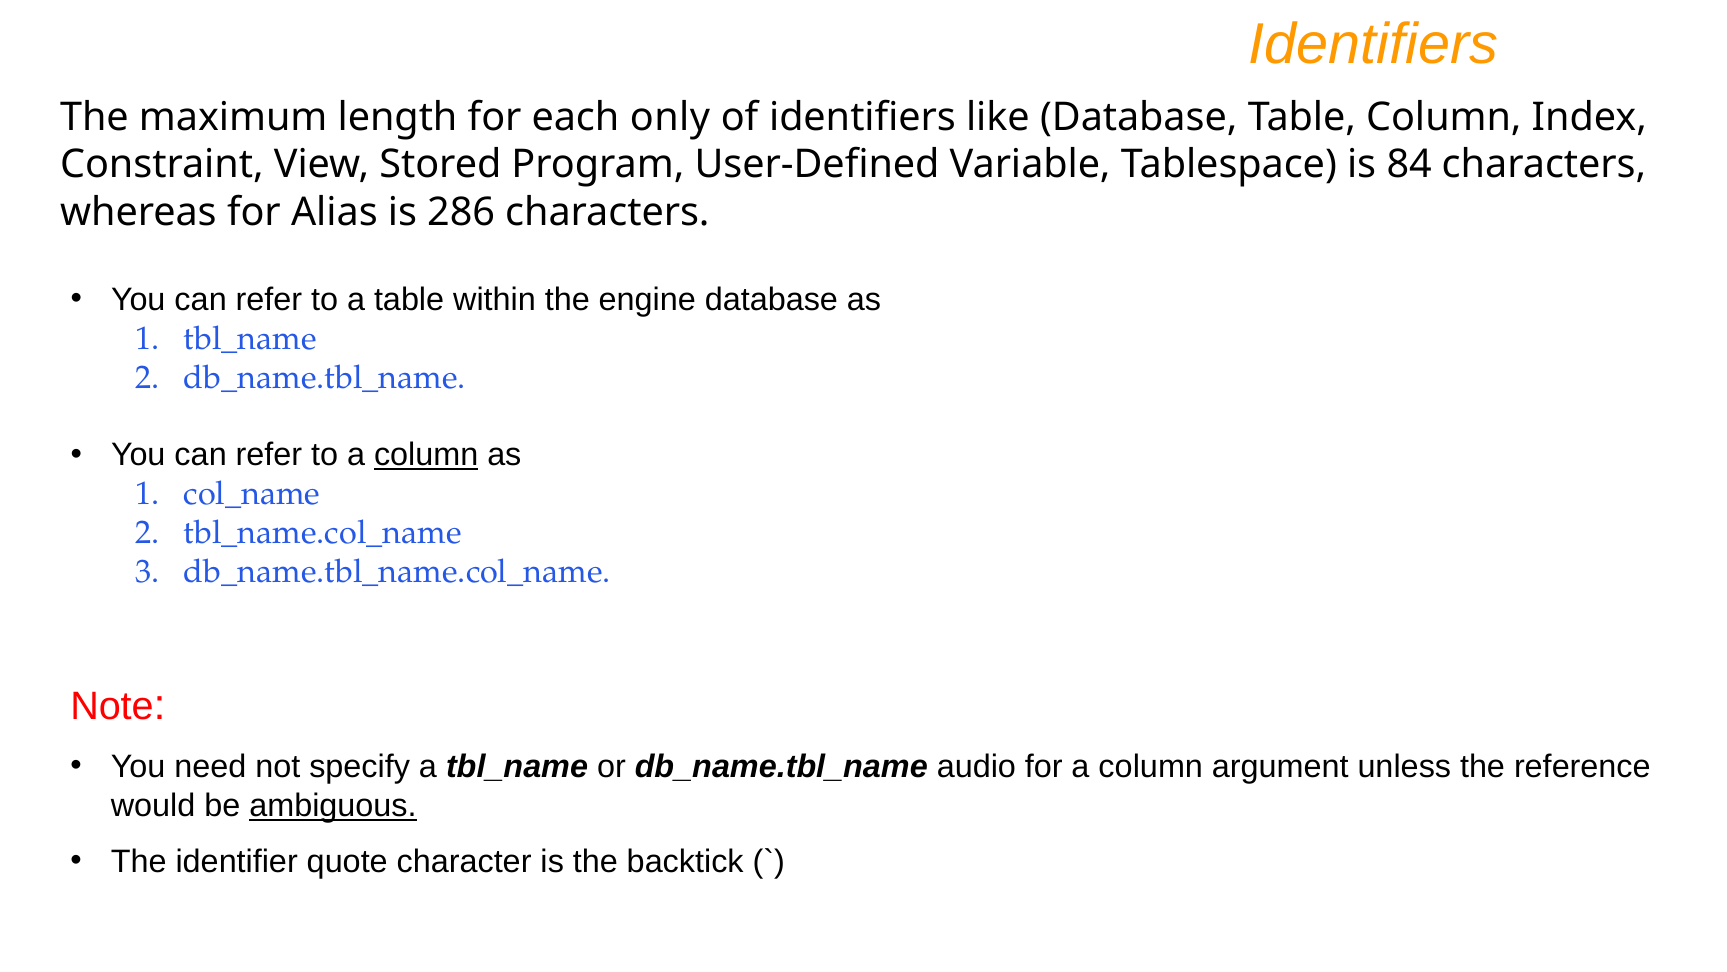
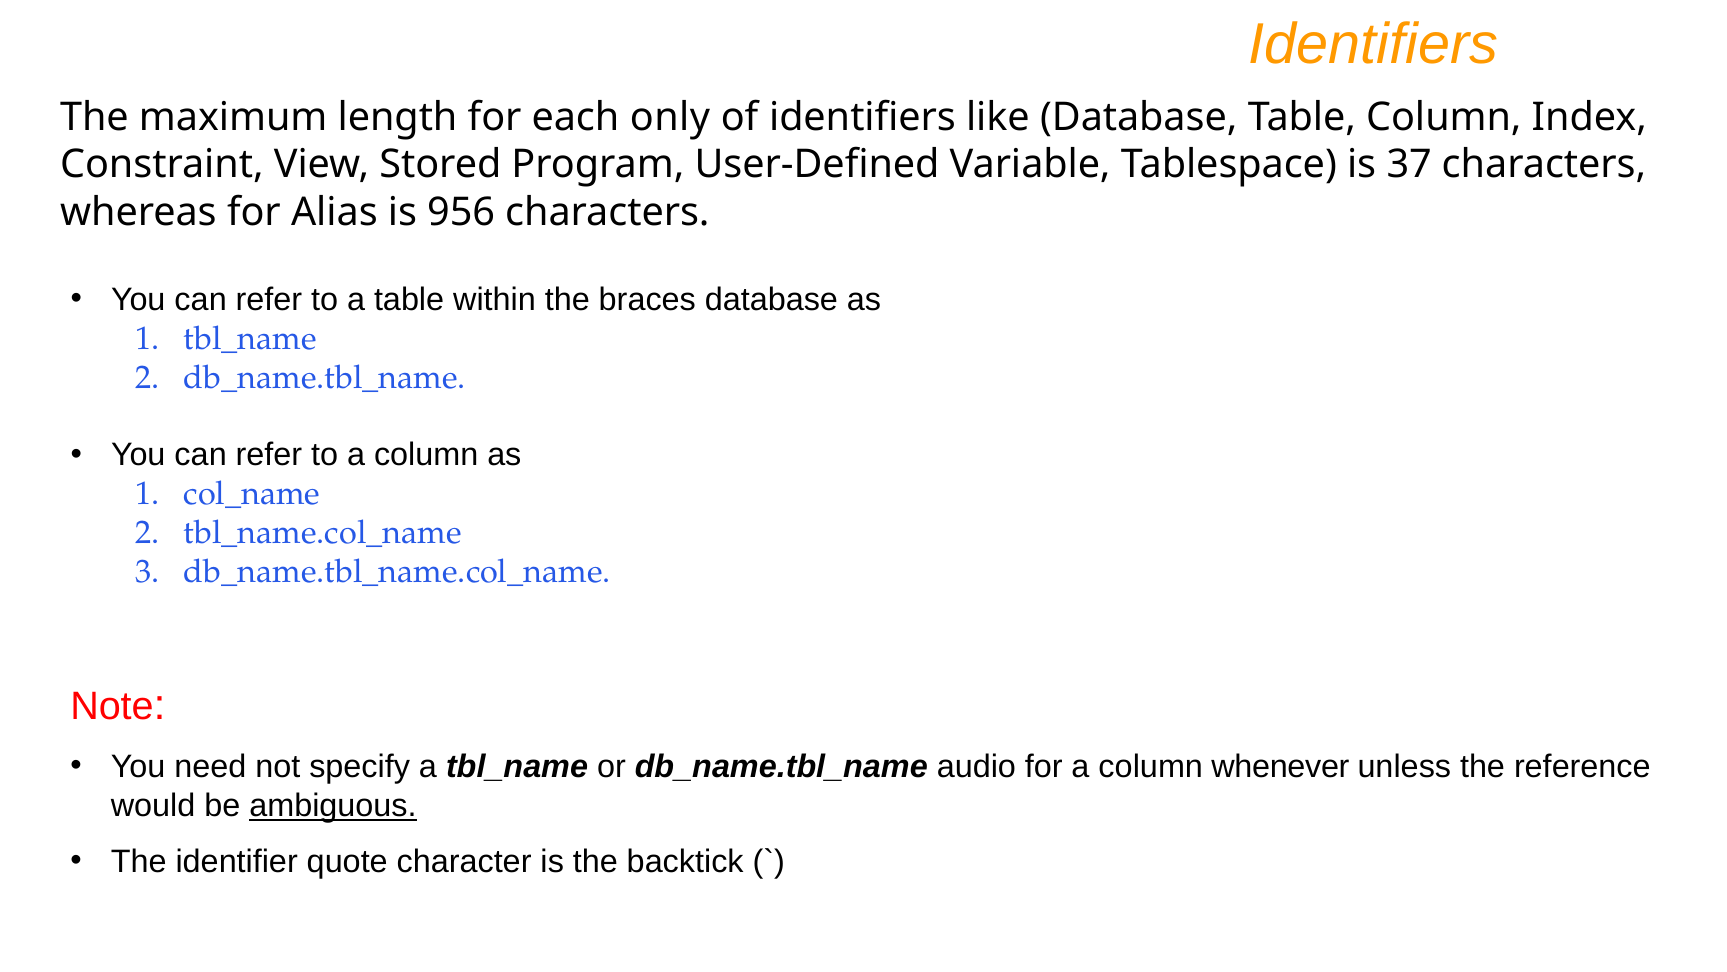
84: 84 -> 37 (1409, 165)
286: 286 -> 956 (461, 212)
engine: engine -> braces (647, 300)
column underline: present -> none (426, 455)
argument: argument -> whenever (1280, 766)
